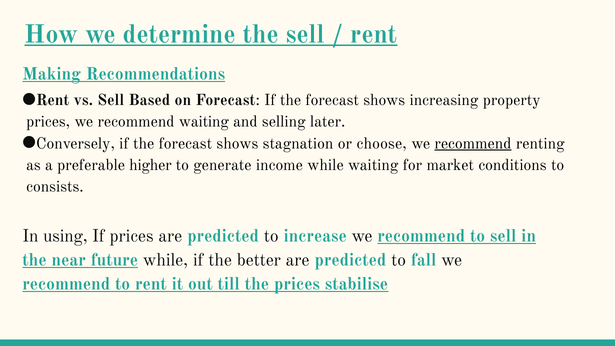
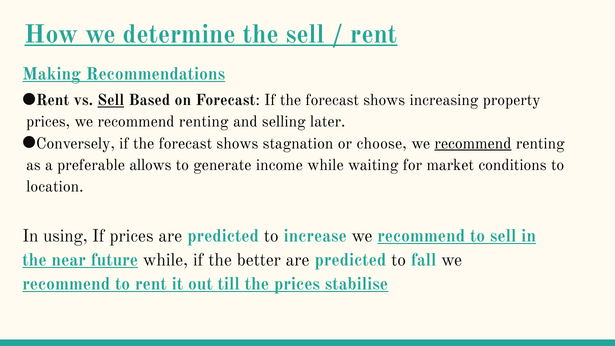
Sell underline: none -> present (111, 100)
prices we recommend waiting: waiting -> renting (204, 122)
higher: higher -> allows (150, 165)
consists: consists -> location (55, 187)
